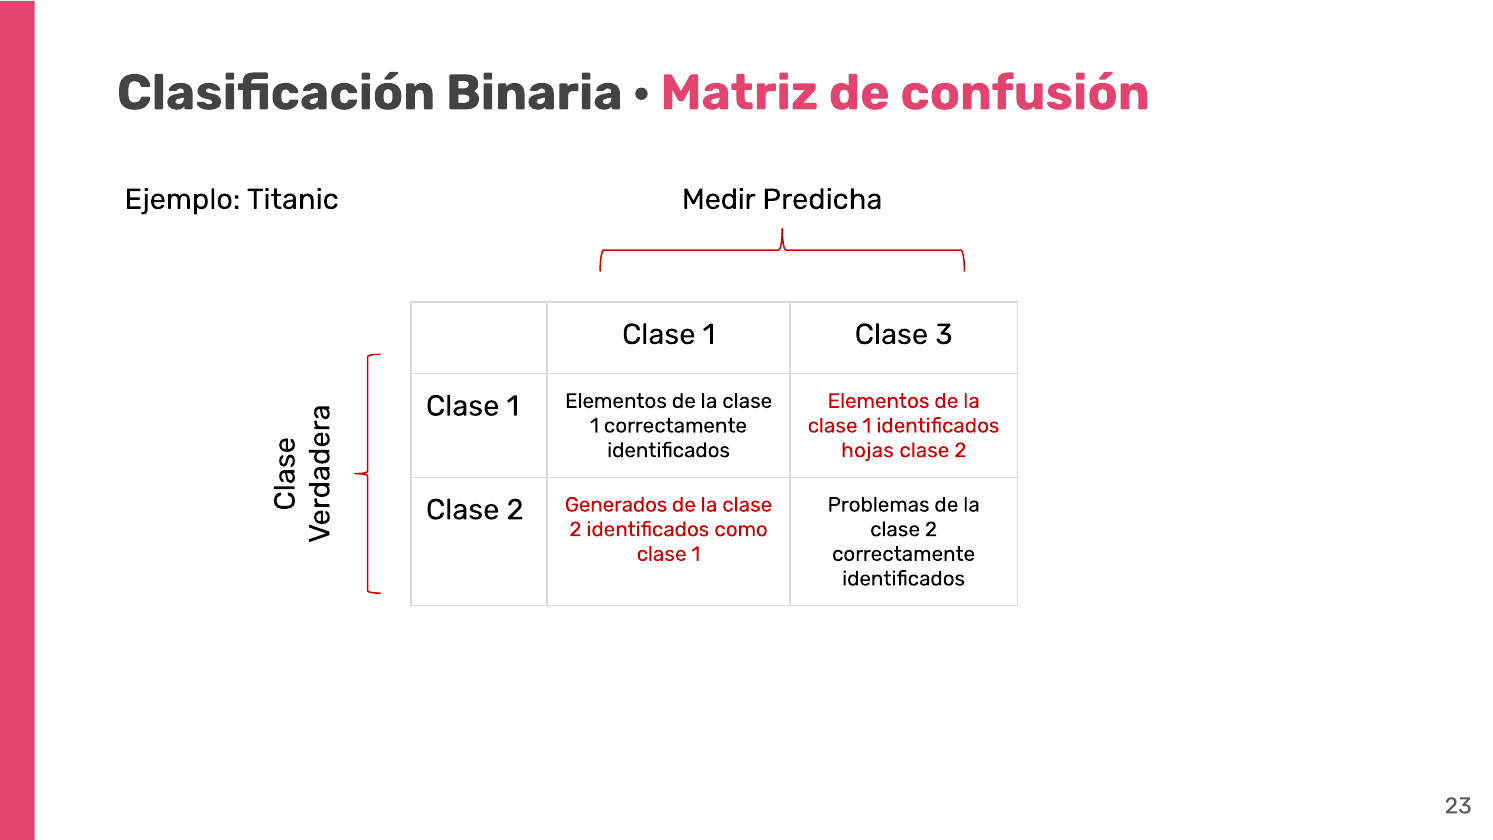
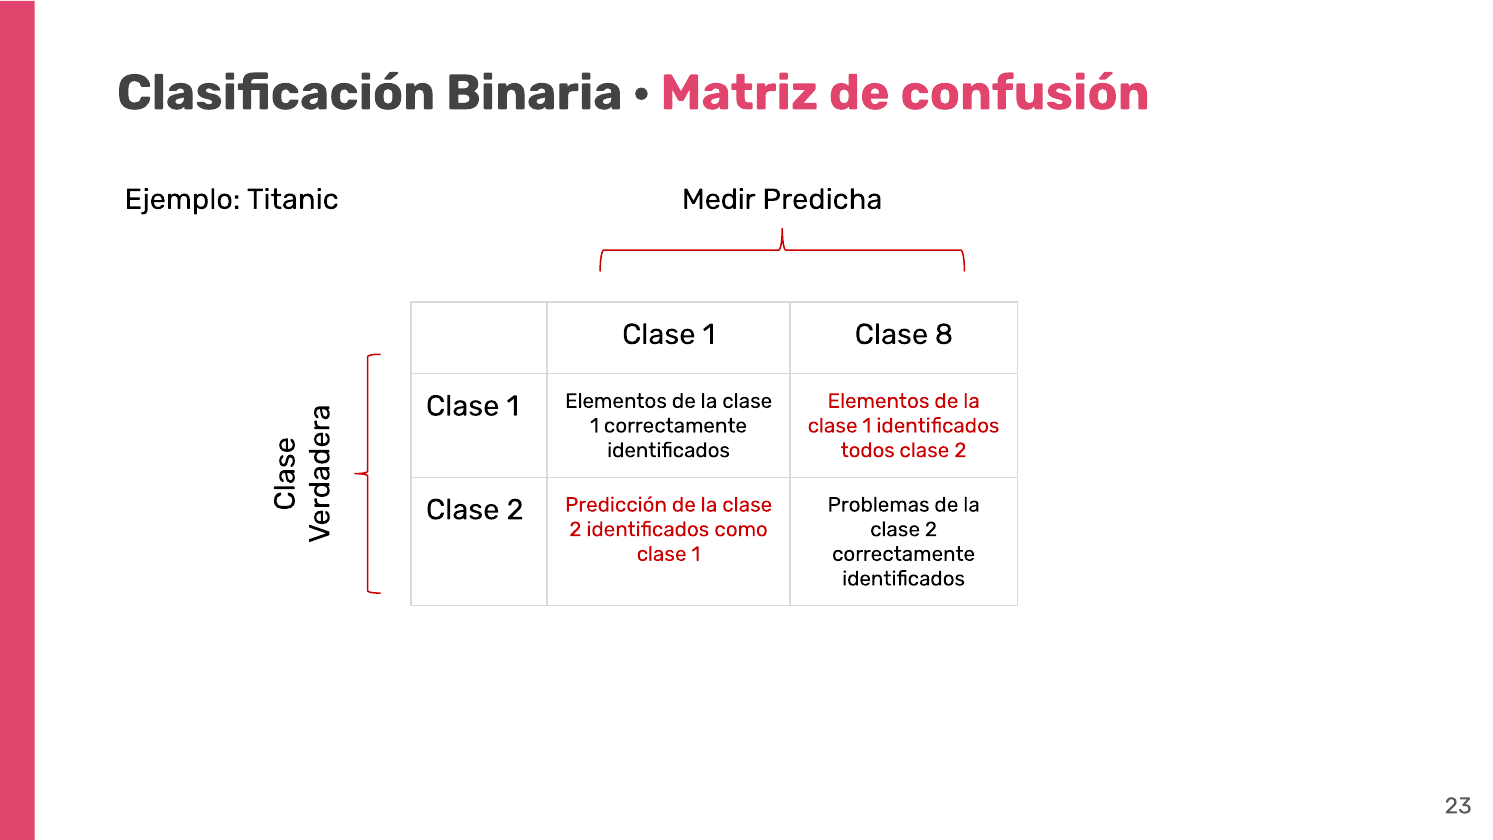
3: 3 -> 8 (944, 334)
hojas: hojas -> todos (868, 450)
Generados: Generados -> Predicción (616, 505)
